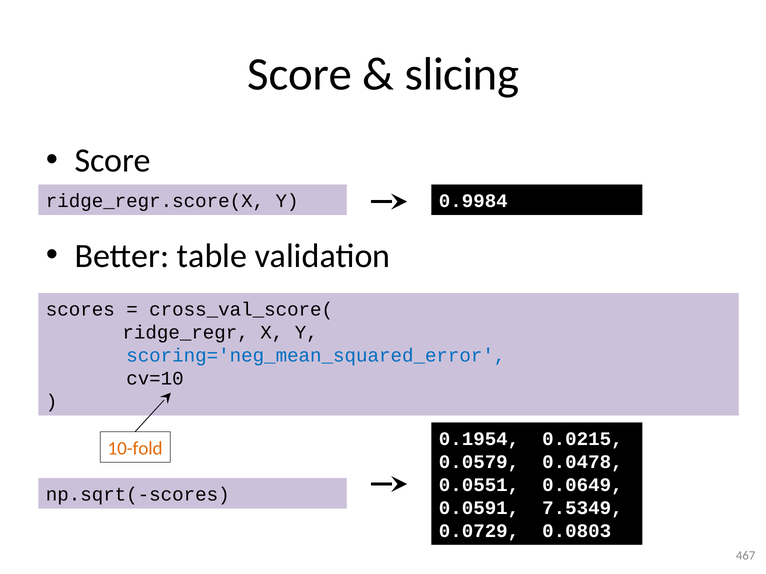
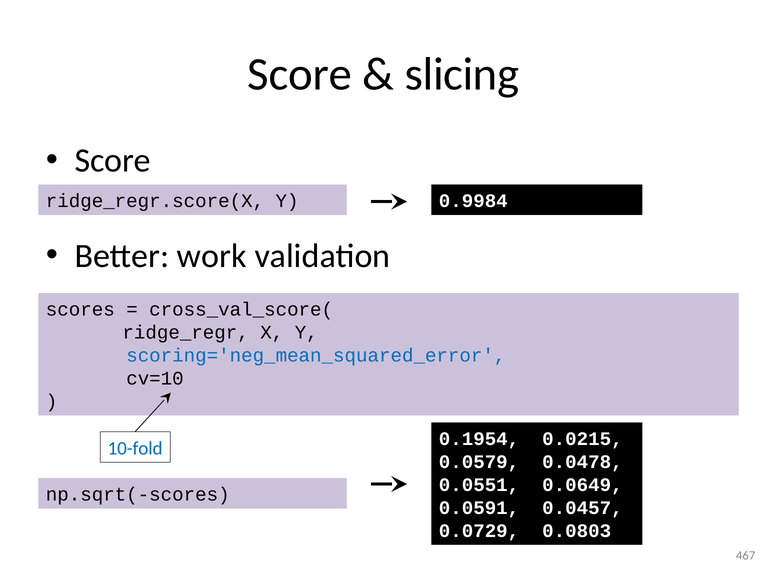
table: table -> work (212, 256)
10-fold colour: orange -> blue (135, 449)
7.5349: 7.5349 -> 0.0457 (582, 508)
